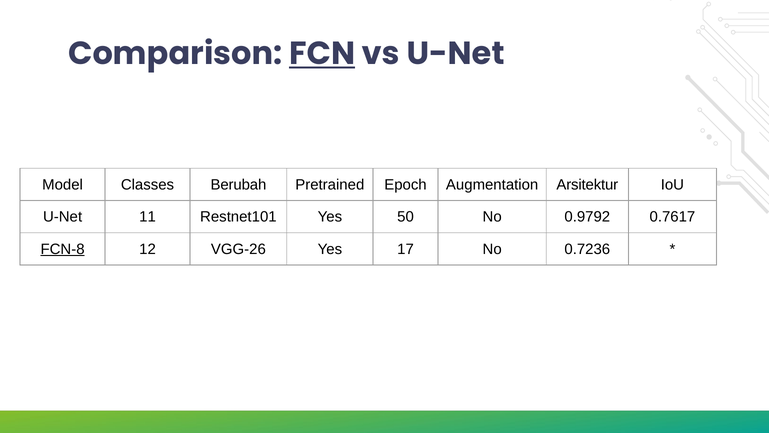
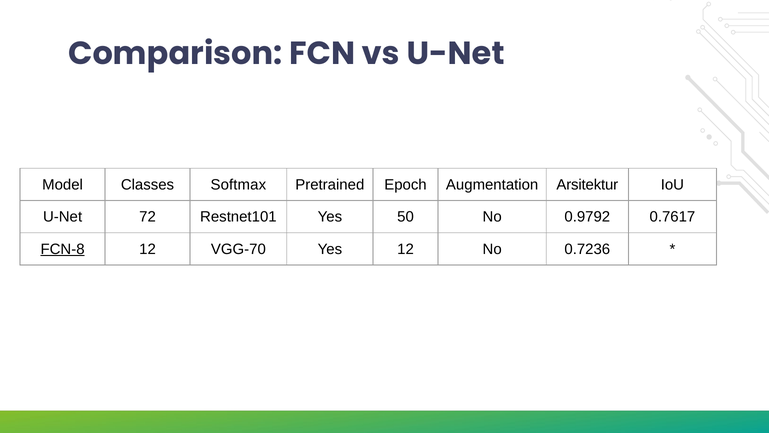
FCN underline: present -> none (322, 54)
Berubah: Berubah -> Softmax (238, 185)
11: 11 -> 72 (148, 217)
VGG-26: VGG-26 -> VGG-70 (238, 249)
Yes 17: 17 -> 12 (406, 249)
